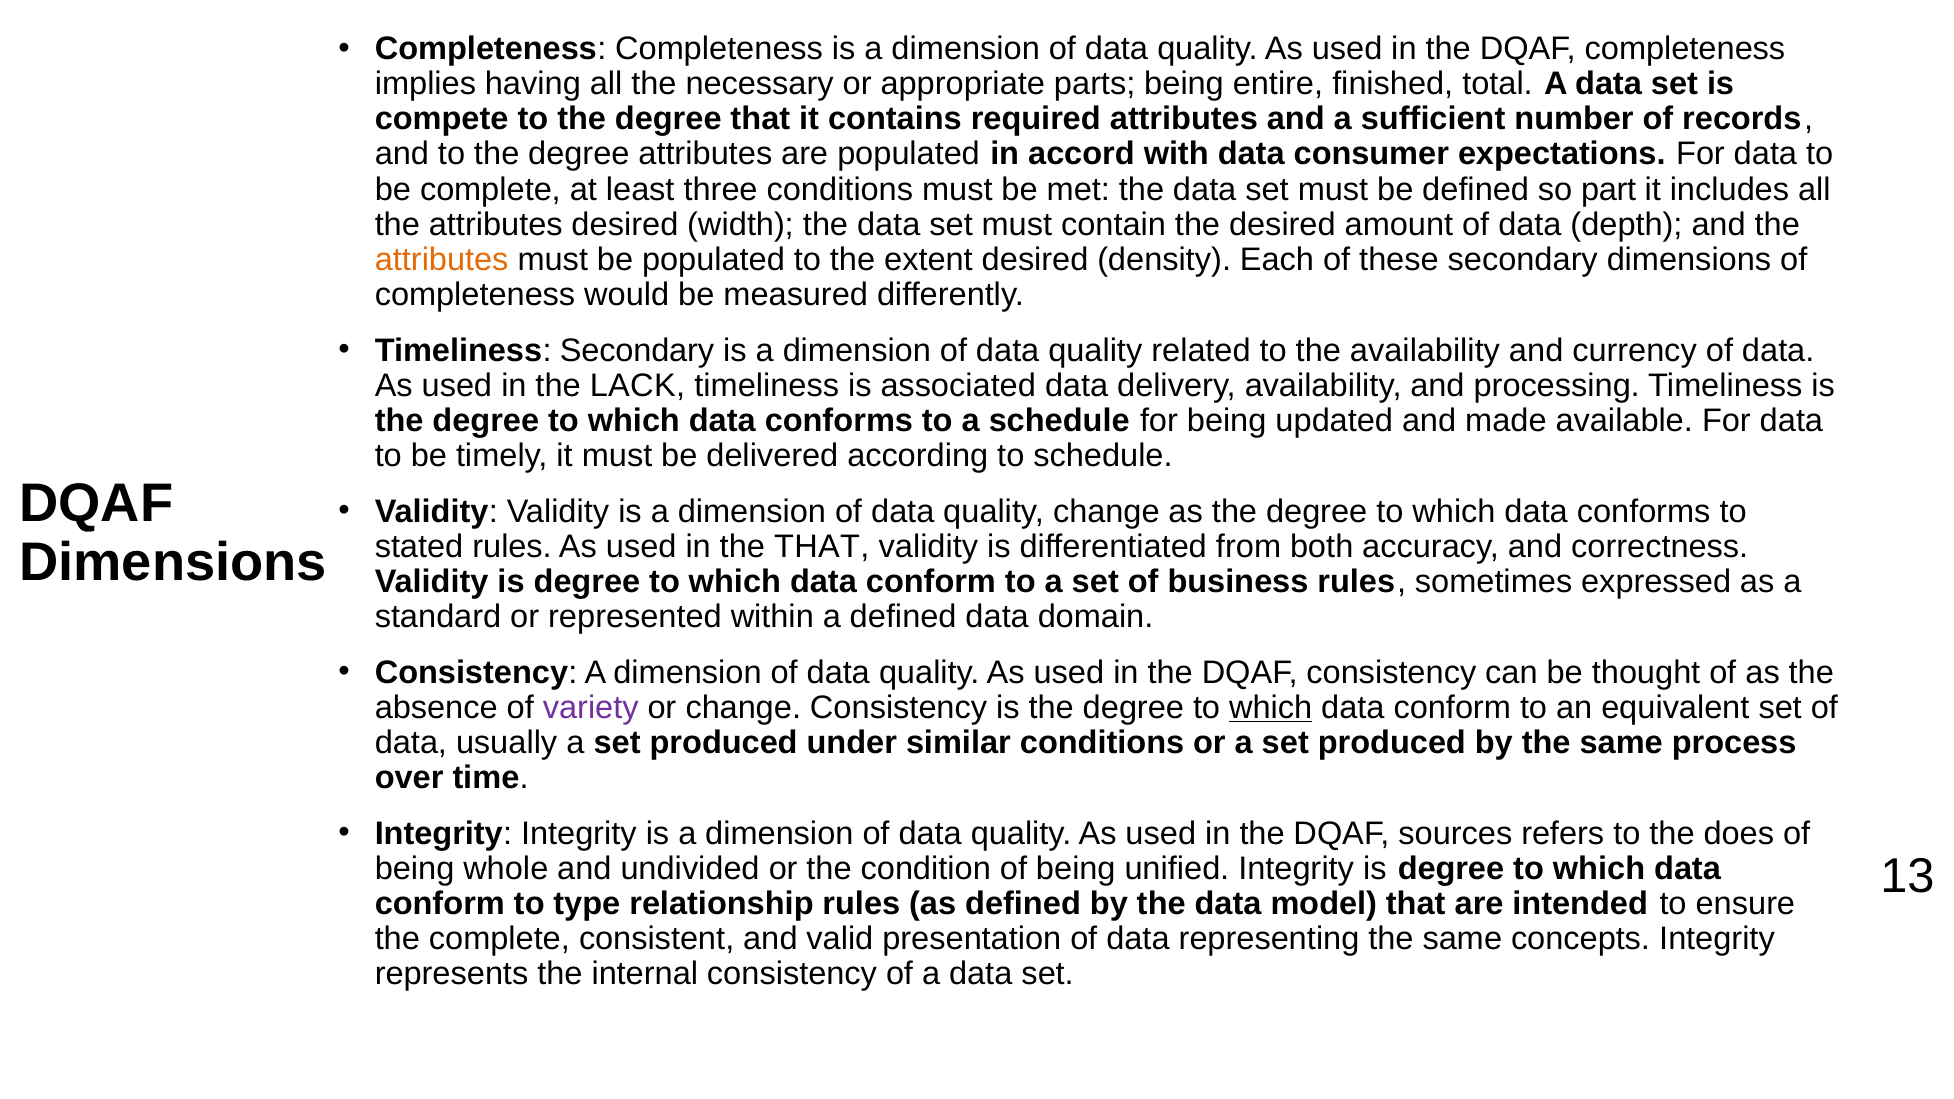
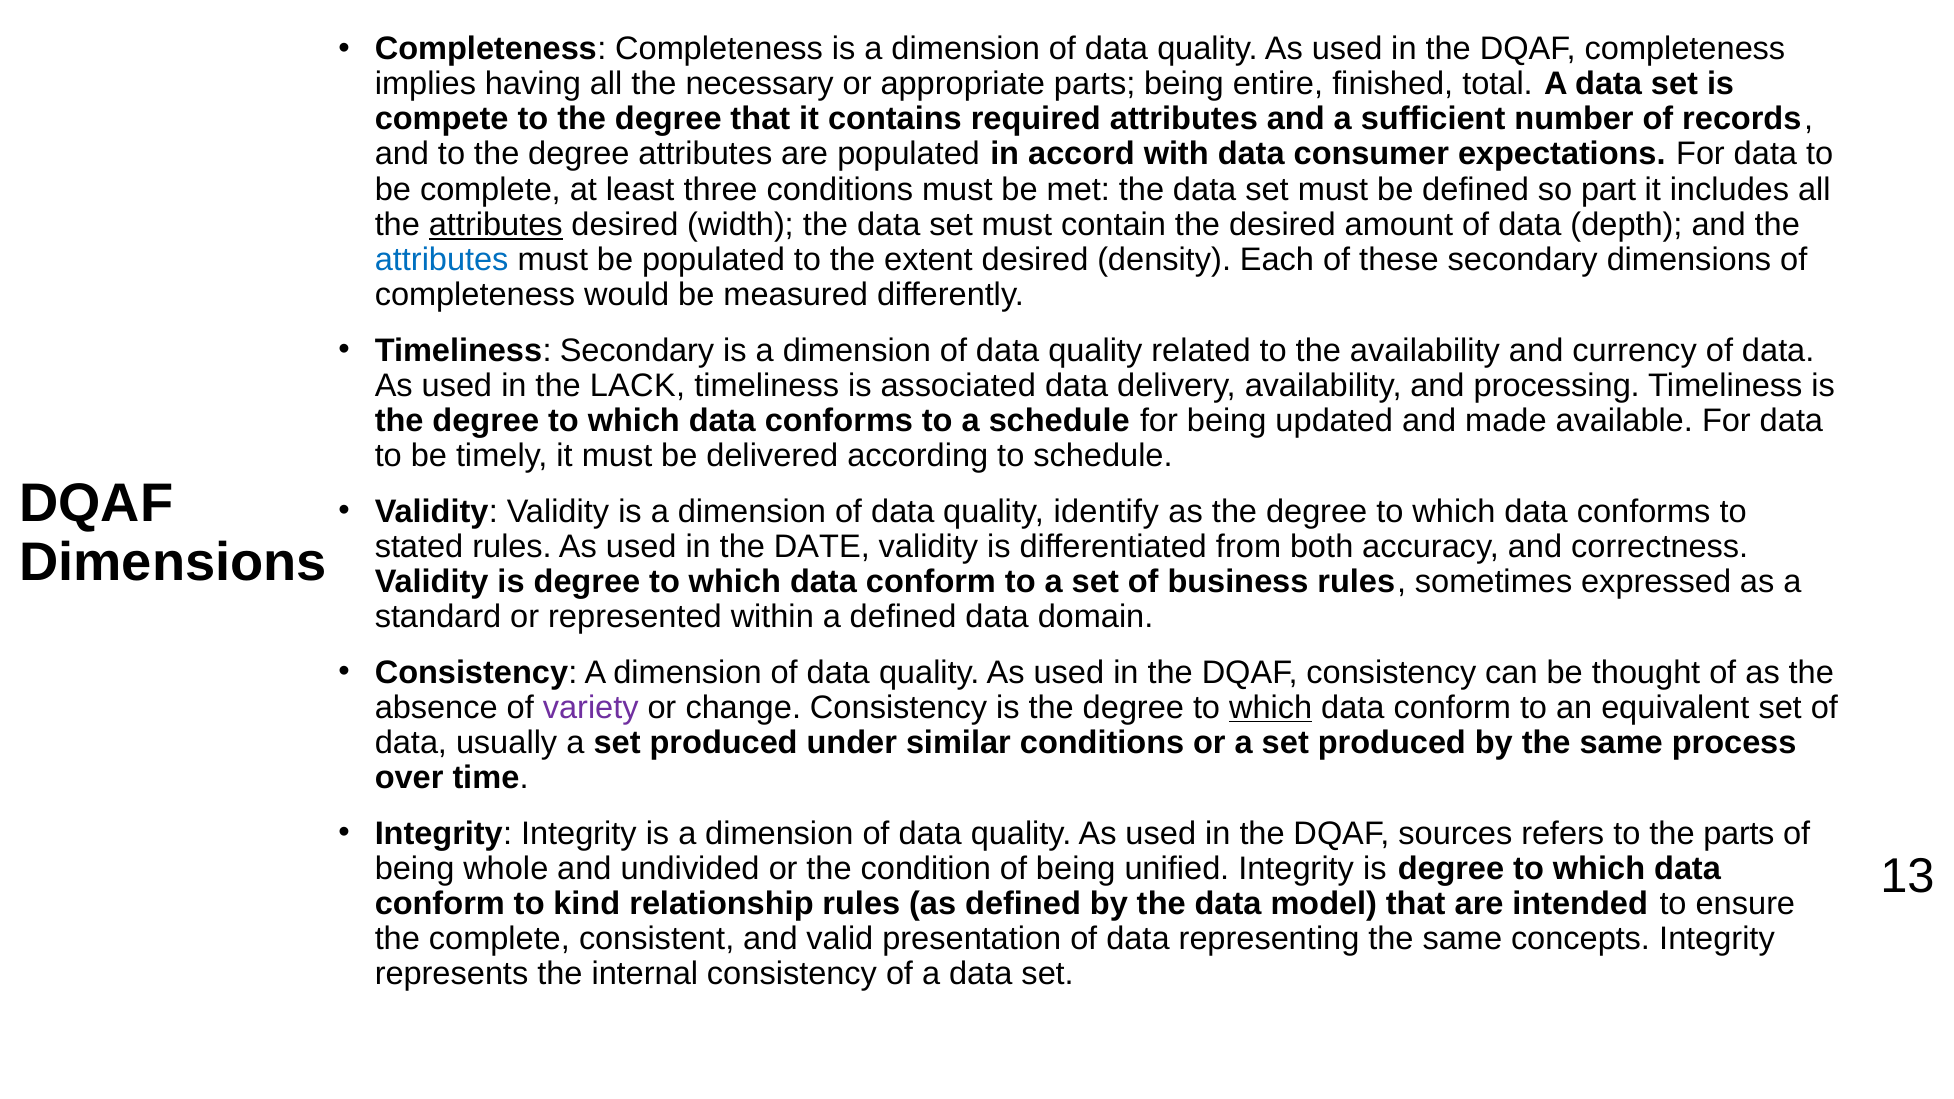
attributes underline: none -> present (496, 225)
attributes colour: orange -> blue (442, 260)
quality change: change -> identify (1106, 511)
the THAT: THAT -> DATE (822, 547)
the does: does -> parts (1739, 833)
type: type -> kind (587, 904)
